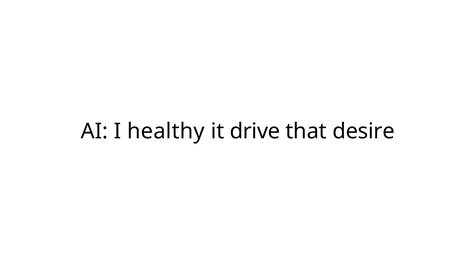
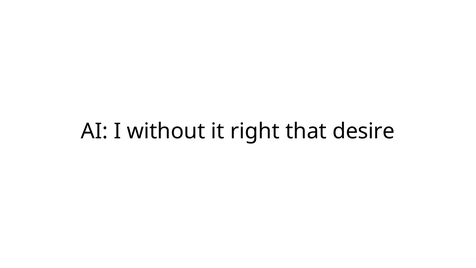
healthy: healthy -> without (166, 131)
drive: drive -> right (255, 131)
